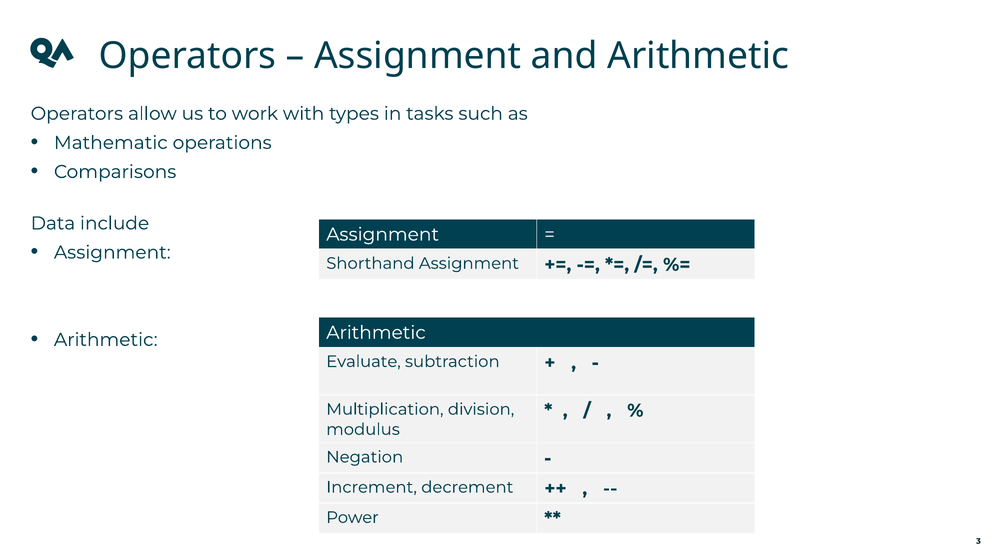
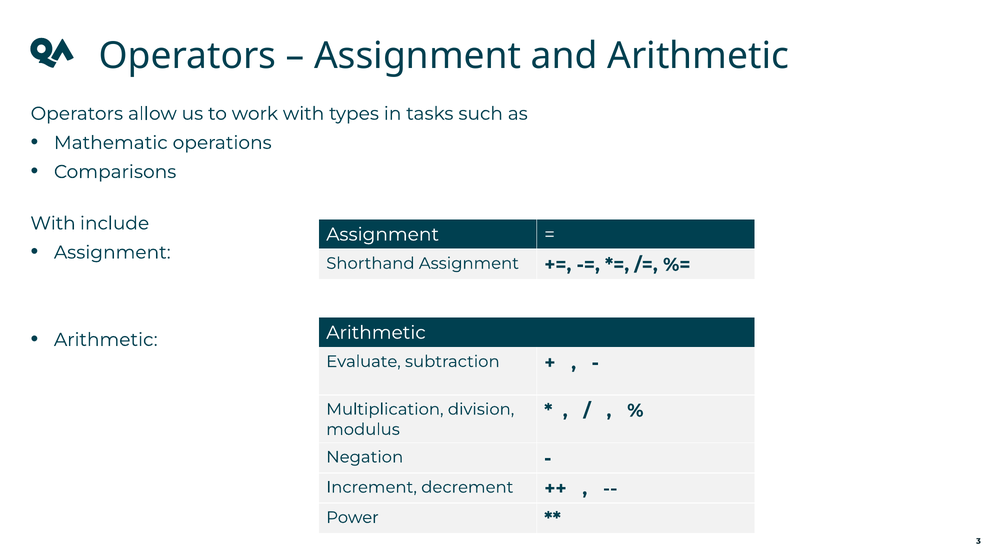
Data: Data -> With (53, 223)
